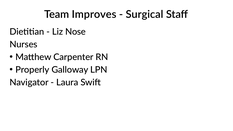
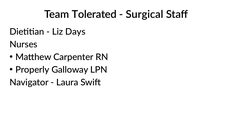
Improves: Improves -> Tolerated (94, 14)
Nose: Nose -> Days (75, 32)
